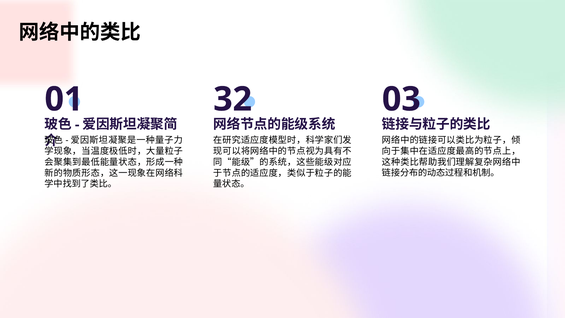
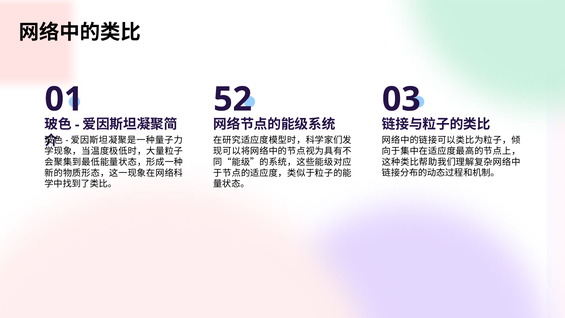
32: 32 -> 52 (233, 99)
